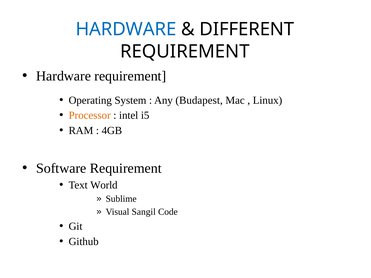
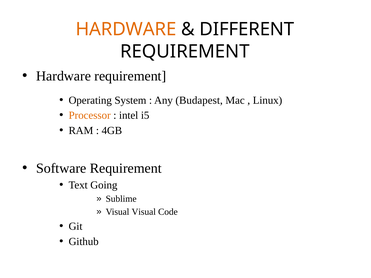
HARDWARE colour: blue -> orange (126, 29)
World: World -> Going (104, 185)
Visual Sangil: Sangil -> Visual (144, 212)
